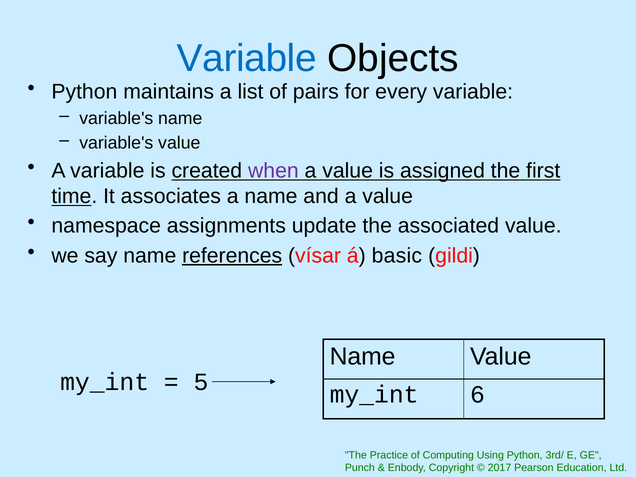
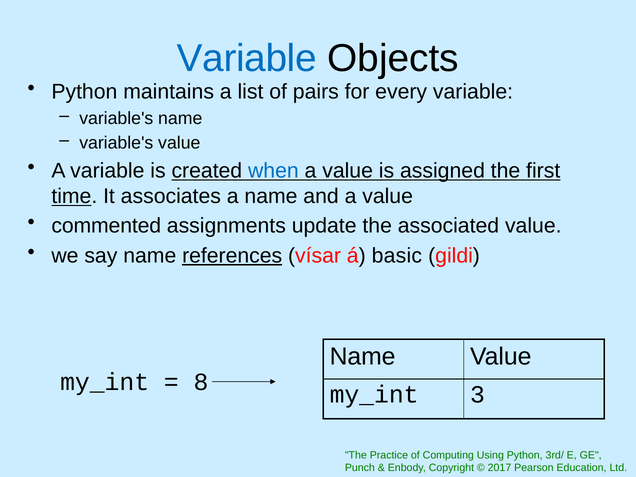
when colour: purple -> blue (273, 171)
namespace: namespace -> commented (106, 226)
5: 5 -> 8 (201, 382)
6: 6 -> 3 (478, 395)
